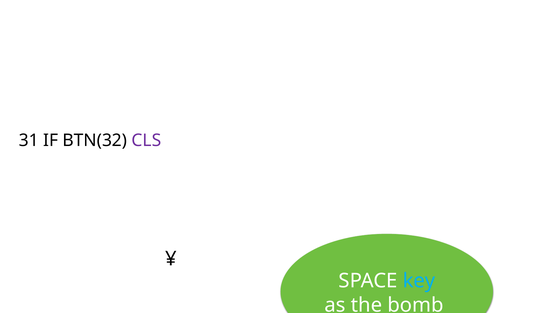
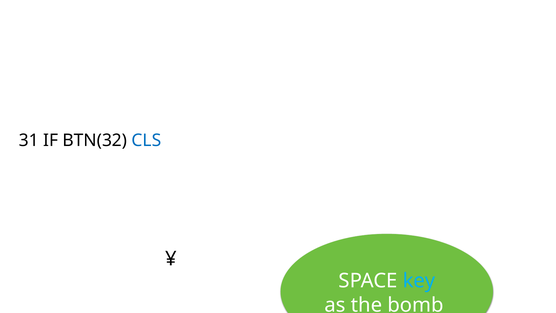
CLS colour: purple -> blue (146, 140)
